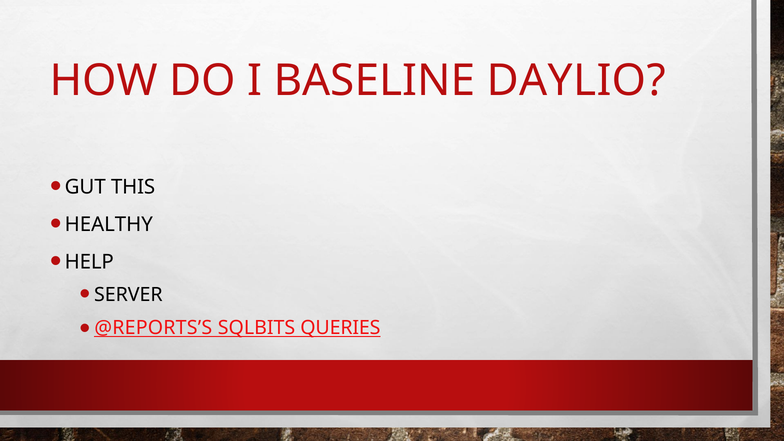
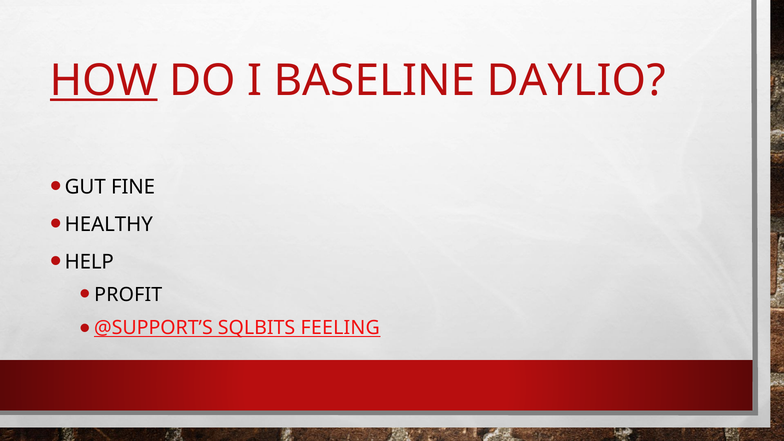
HOW underline: none -> present (104, 81)
THIS: THIS -> FINE (133, 187)
SERVER: SERVER -> PROFIT (128, 295)
@REPORTS’S: @REPORTS’S -> @SUPPORT’S (153, 328)
QUERIES: QUERIES -> FEELING (340, 328)
